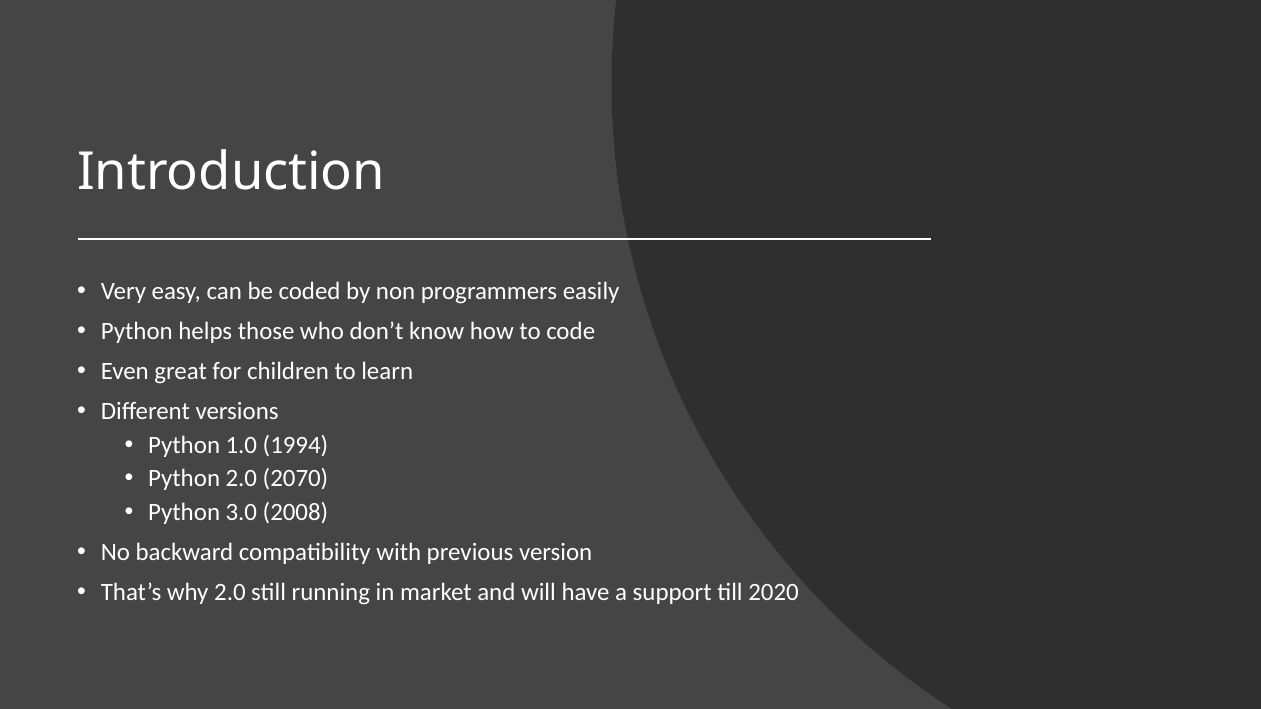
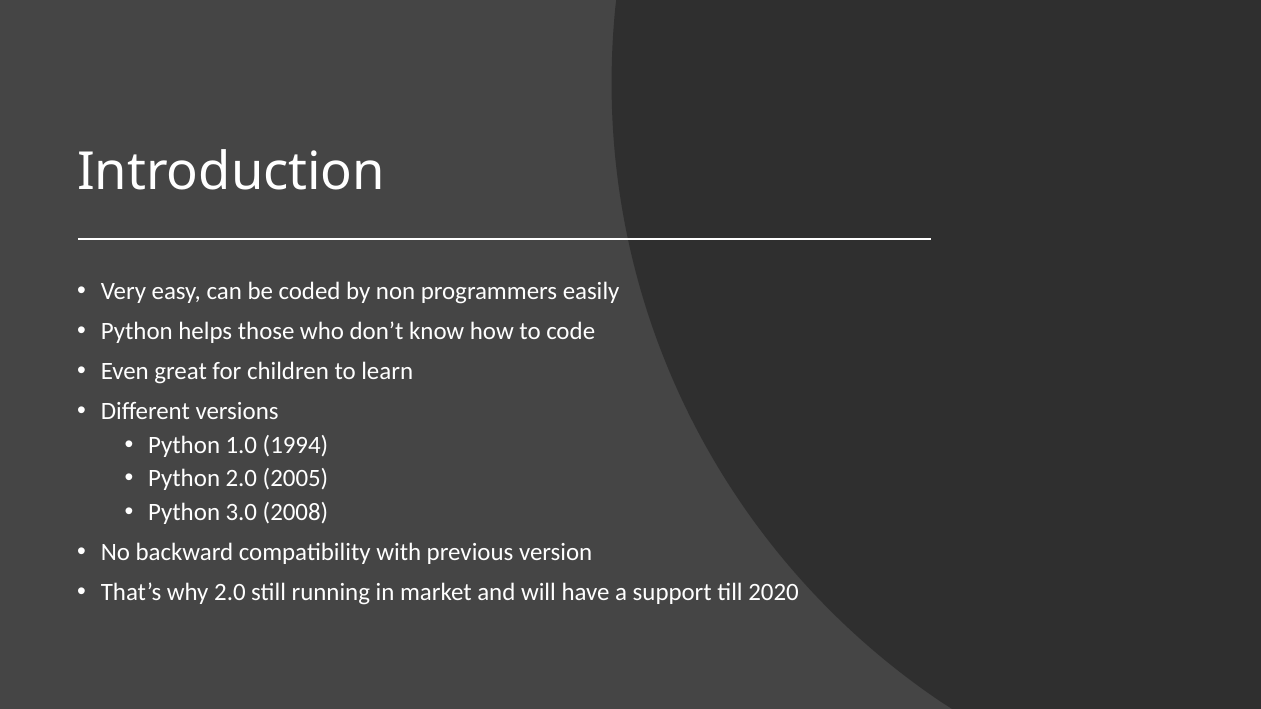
2070: 2070 -> 2005 (296, 479)
